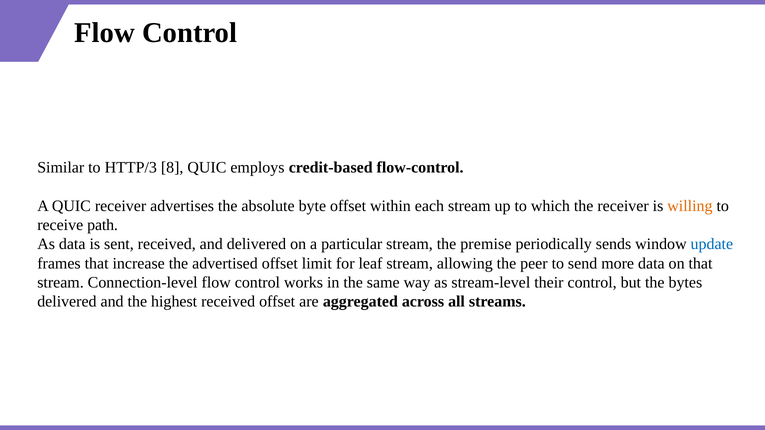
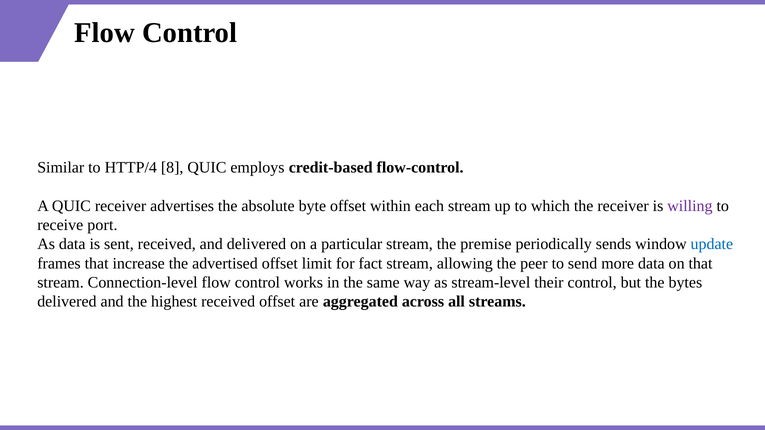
HTTP/3: HTTP/3 -> HTTP/4 (131, 168)
willing colour: orange -> purple (690, 206)
path: path -> port (102, 225)
leaf: leaf -> fact (370, 263)
